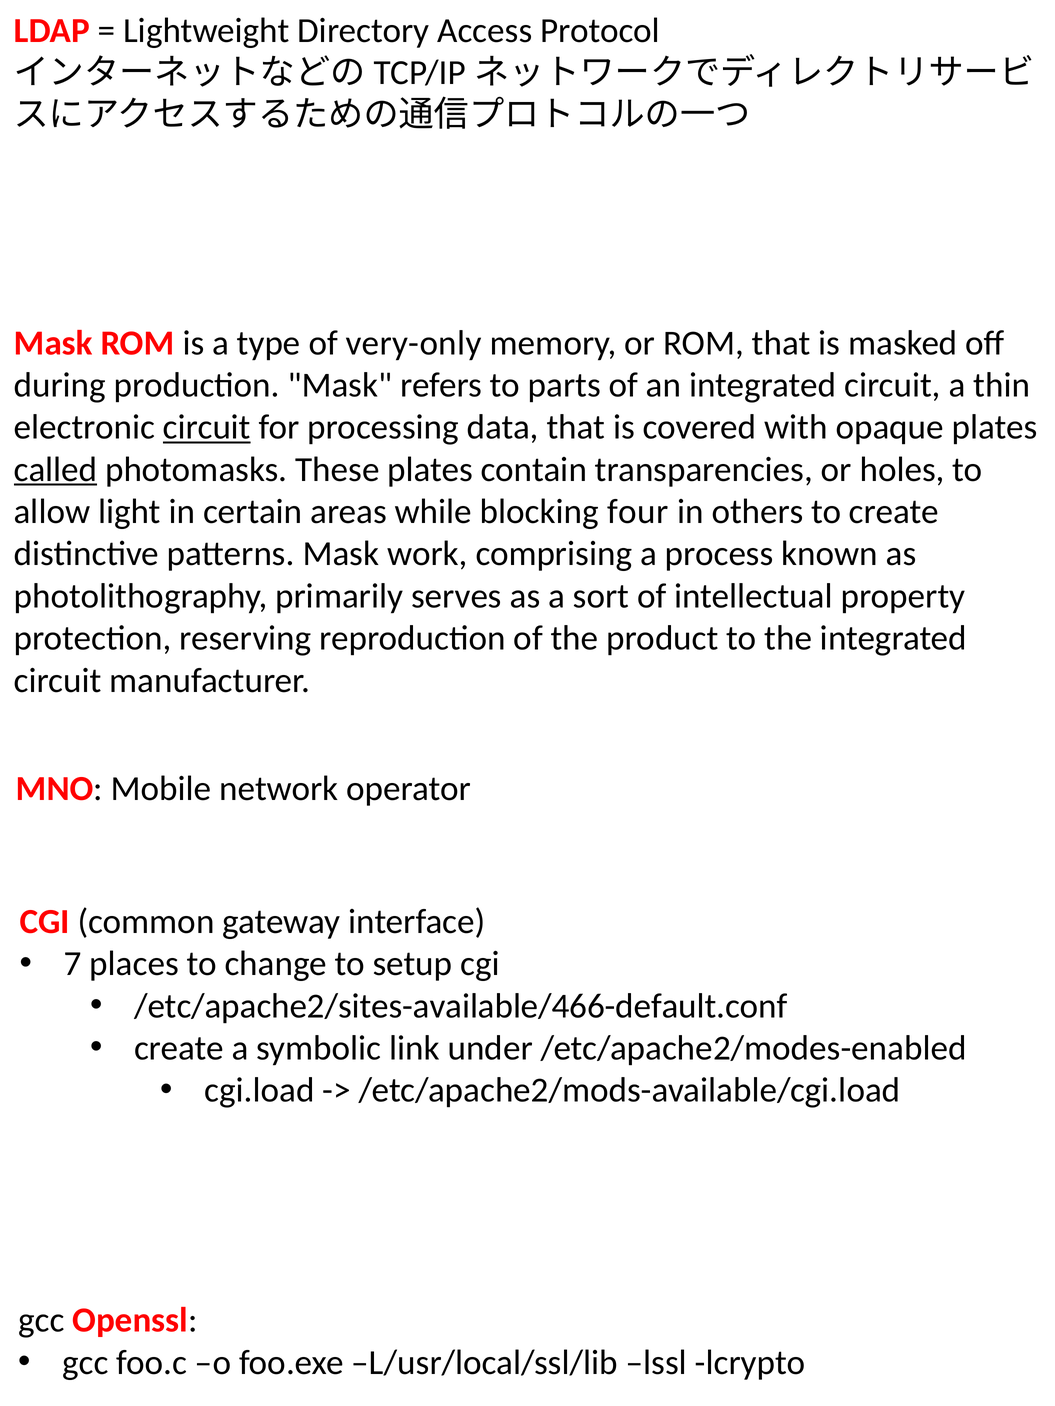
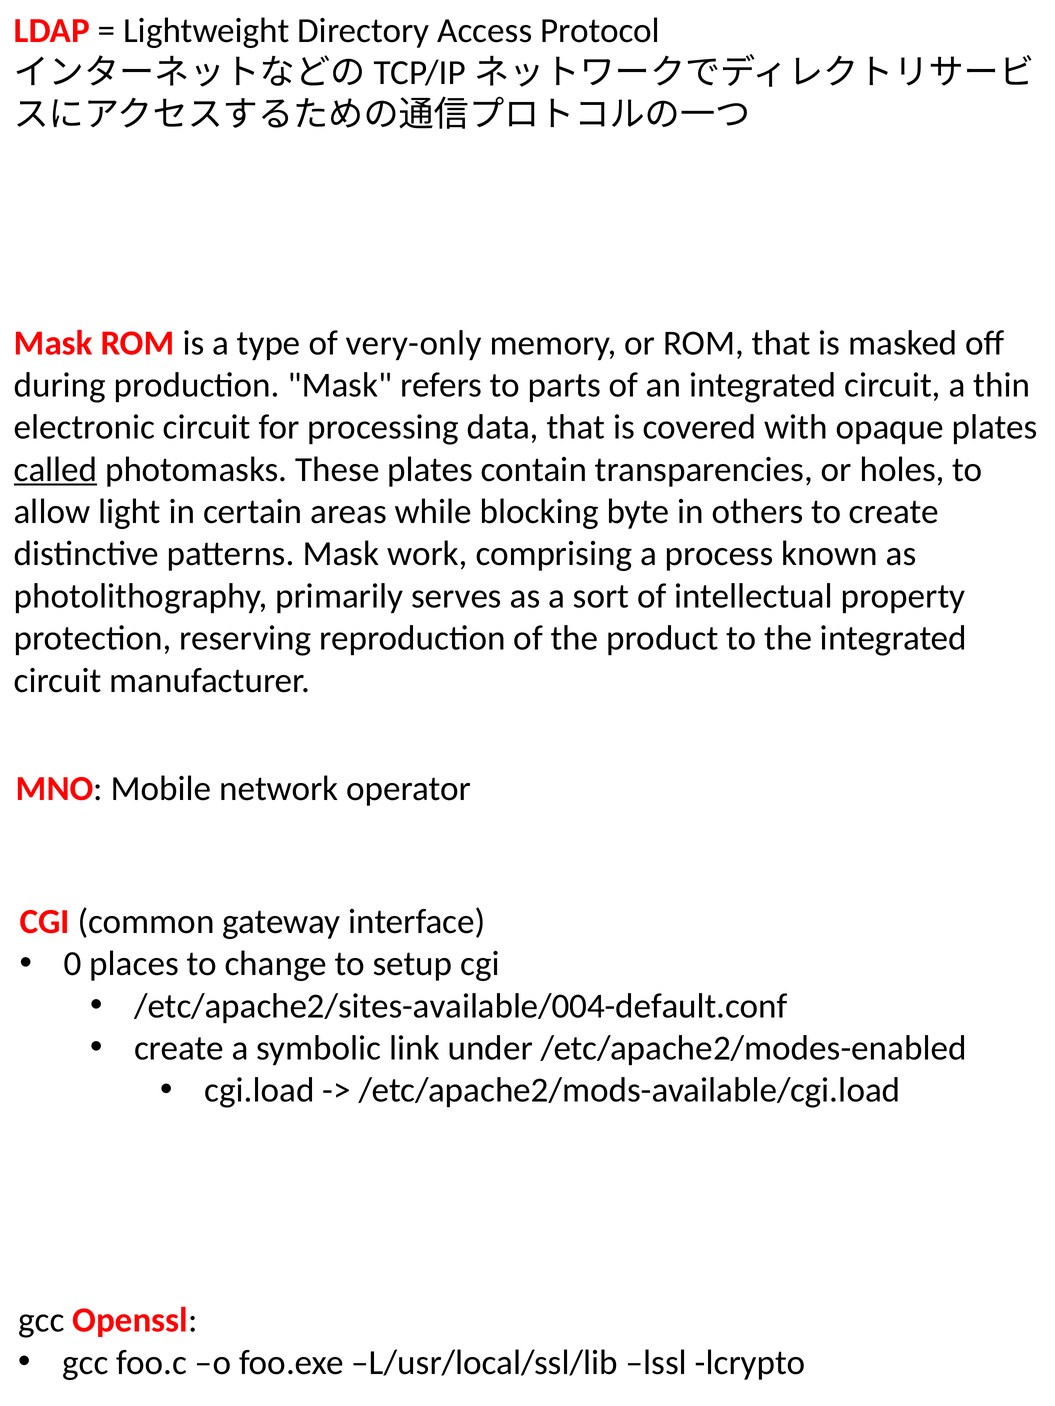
circuit underline: present -> none (207, 428)
four: four -> byte (638, 512)
7: 7 -> 0 (73, 964)
/etc/apache2/sites-available/466-default.conf: /etc/apache2/sites-available/466-default.conf -> /etc/apache2/sites-available/004-default.conf (461, 1006)
